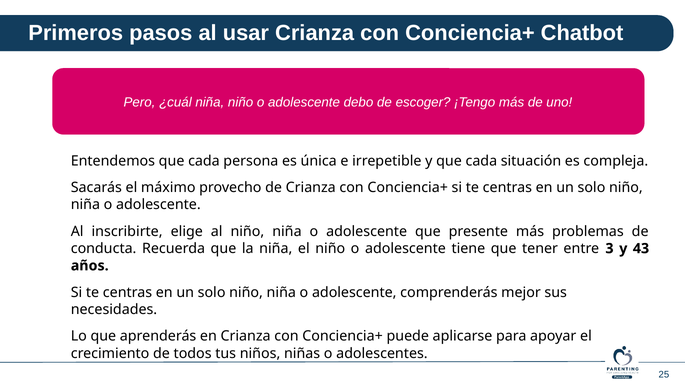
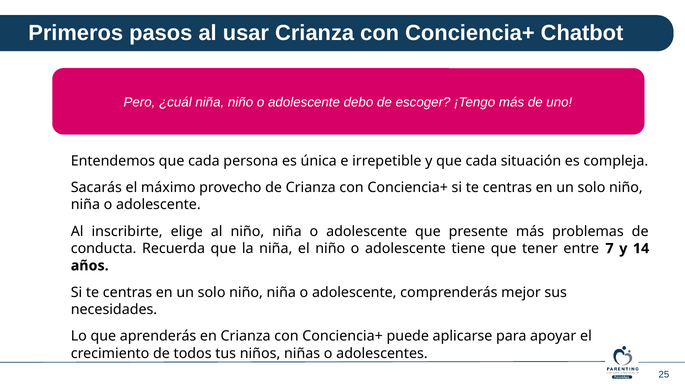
3: 3 -> 7 (610, 248)
43: 43 -> 14 (641, 248)
